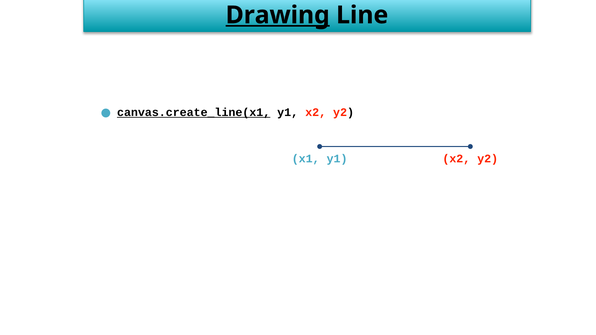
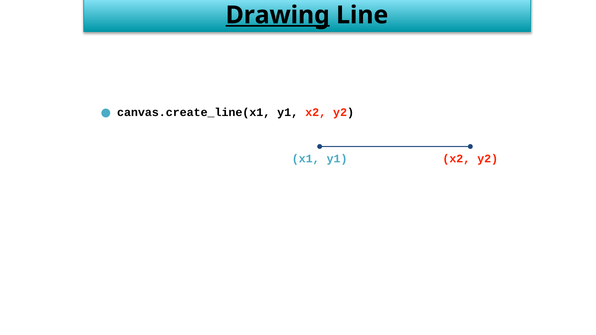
canvas.create_line(x1 underline: present -> none (194, 113)
